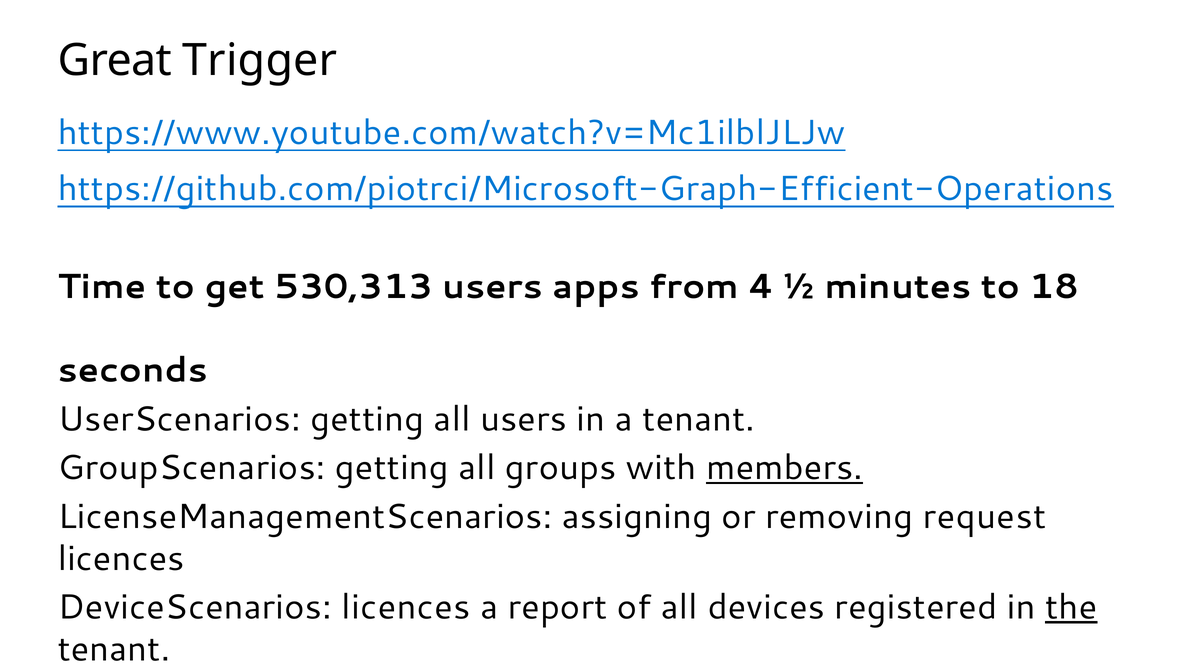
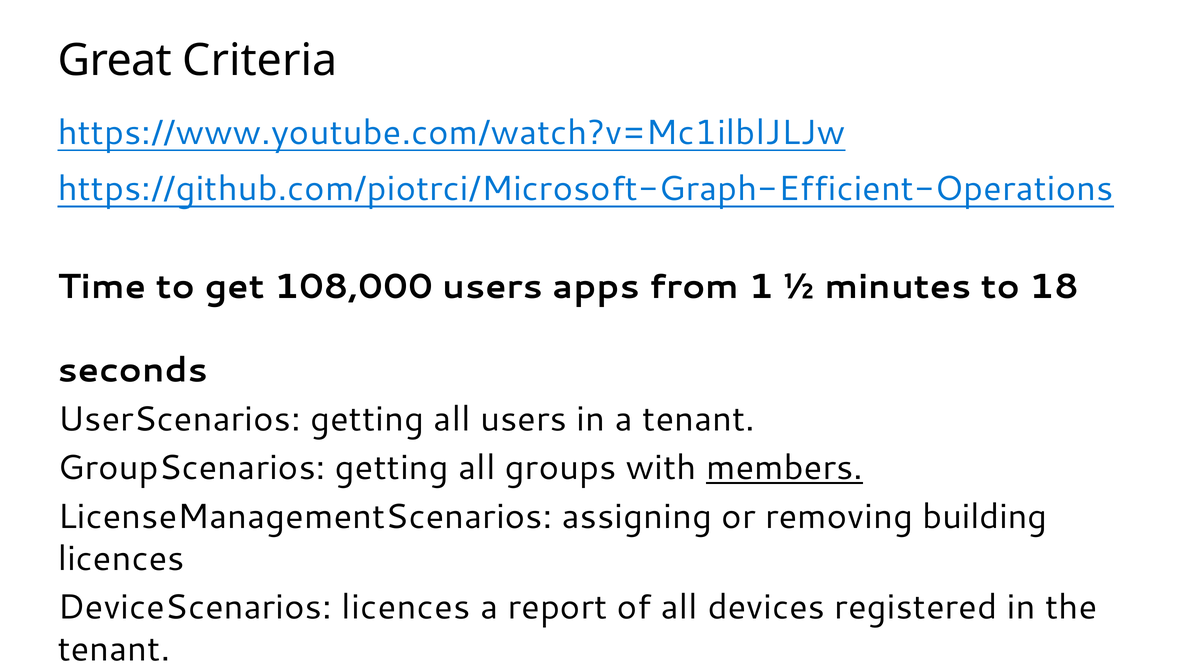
Trigger: Trigger -> Criteria (260, 60)
530,313: 530,313 -> 108,000 (354, 287)
4: 4 -> 1 (761, 287)
request: request -> building (985, 517)
the underline: present -> none (1071, 608)
